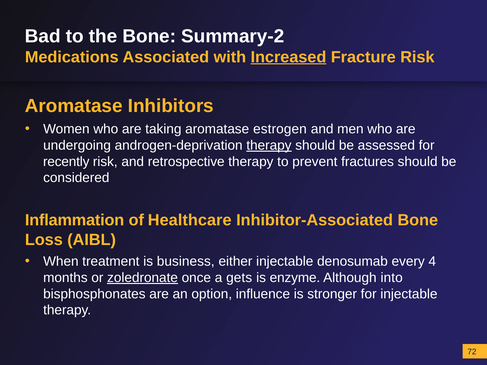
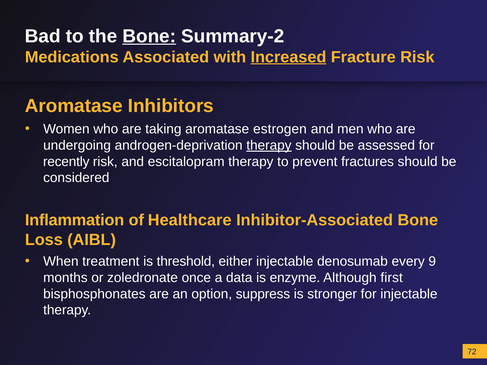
Bone underline: none -> present (149, 36)
retrospective: retrospective -> escitalopram (186, 162)
business: business -> threshold (186, 262)
4: 4 -> 9 (432, 262)
zoledronate underline: present -> none (143, 278)
gets: gets -> data (239, 278)
into: into -> first (392, 278)
influence: influence -> suppress (263, 294)
